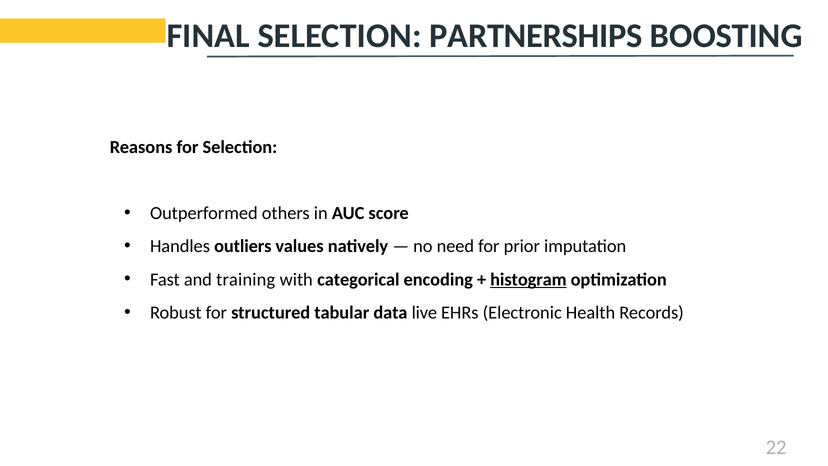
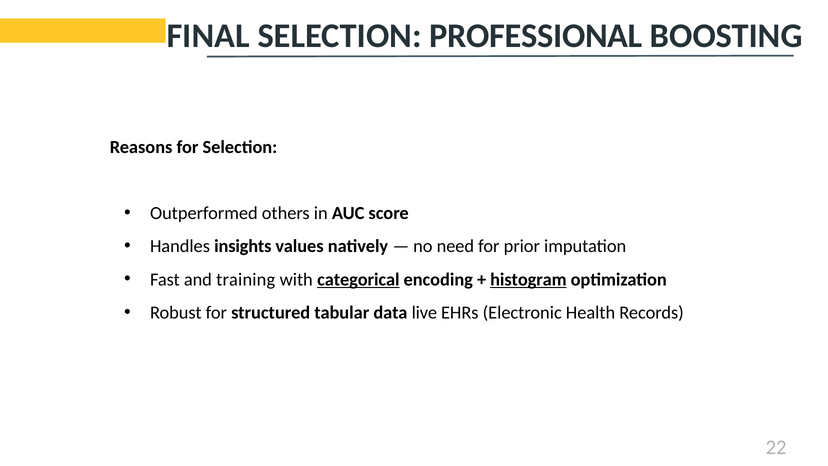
PARTNERSHIPS: PARTNERSHIPS -> PROFESSIONAL (536, 36)
outliers: outliers -> insights (243, 246)
categorical underline: none -> present (358, 279)
